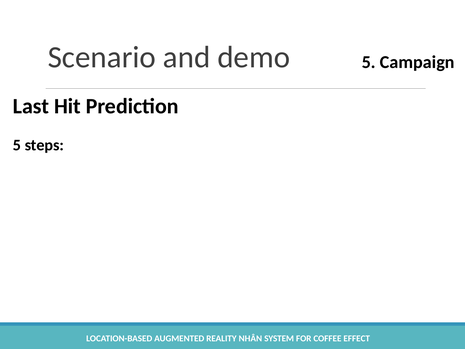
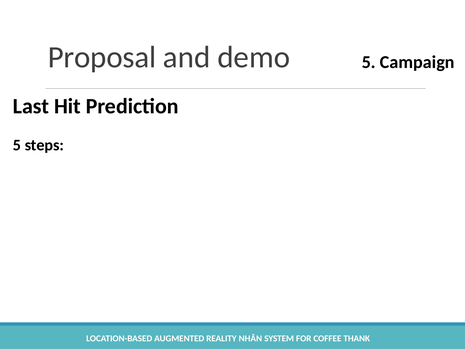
Scenario: Scenario -> Proposal (102, 57)
EFFECT: EFFECT -> THANK (357, 338)
